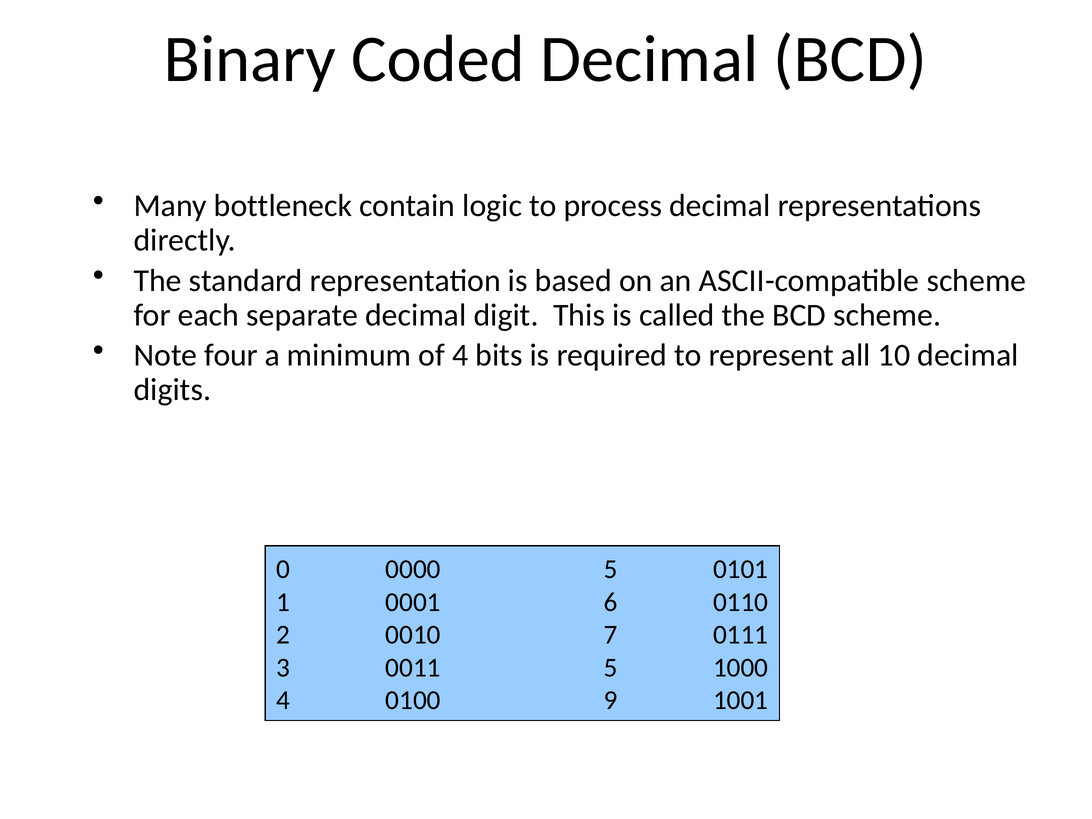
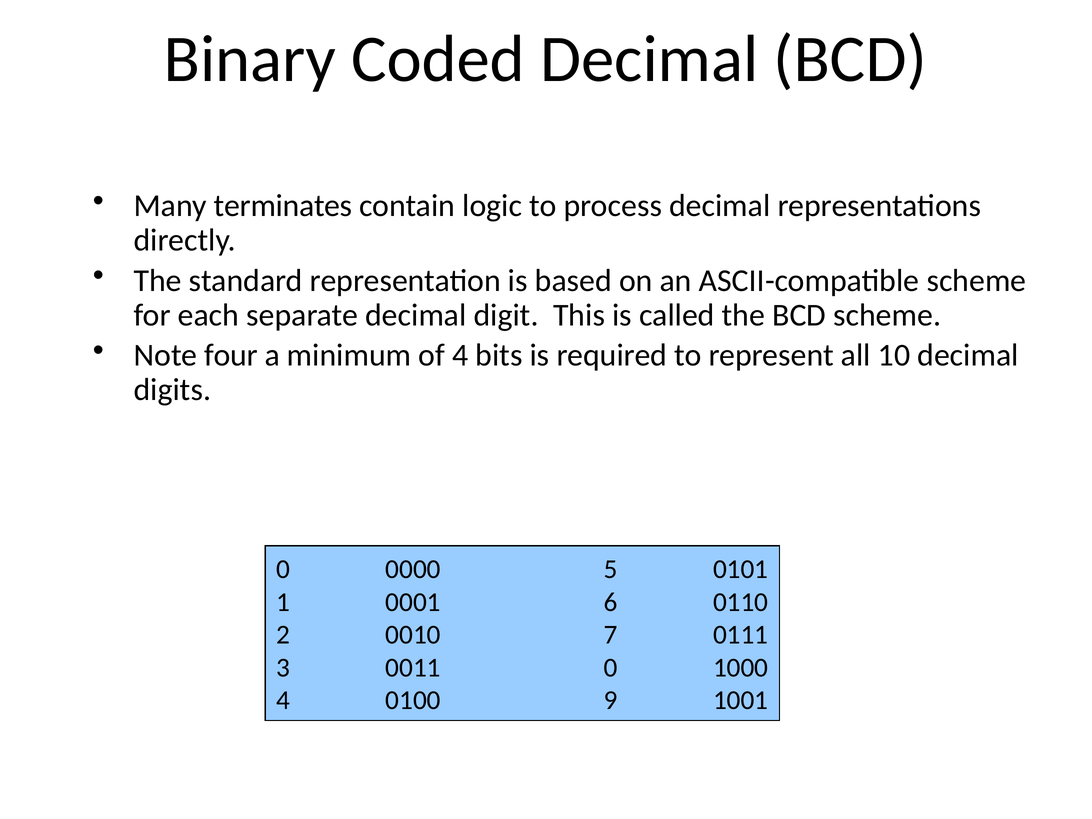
bottleneck: bottleneck -> terminates (283, 206)
0011 5: 5 -> 0 (611, 668)
